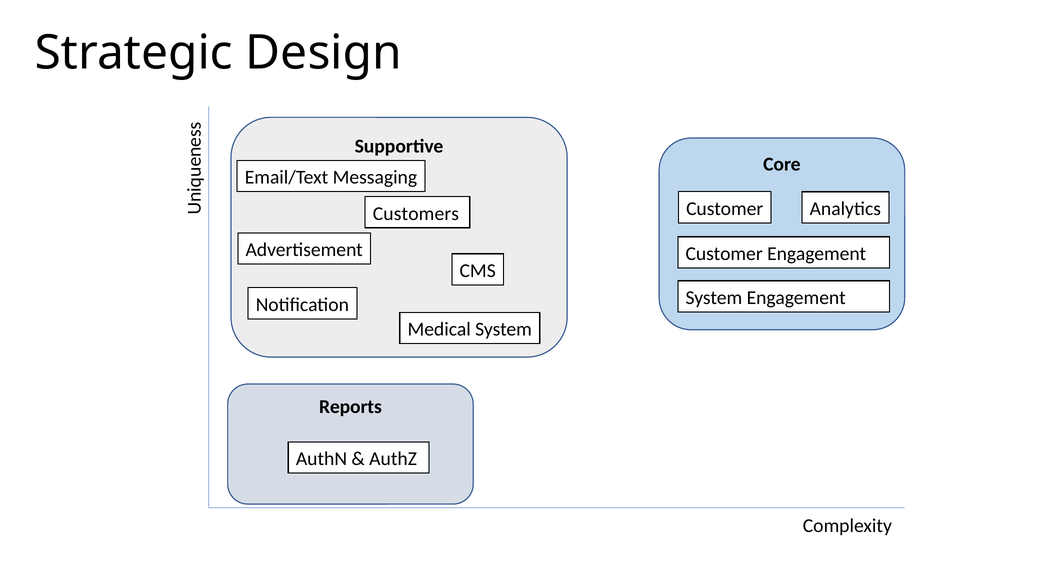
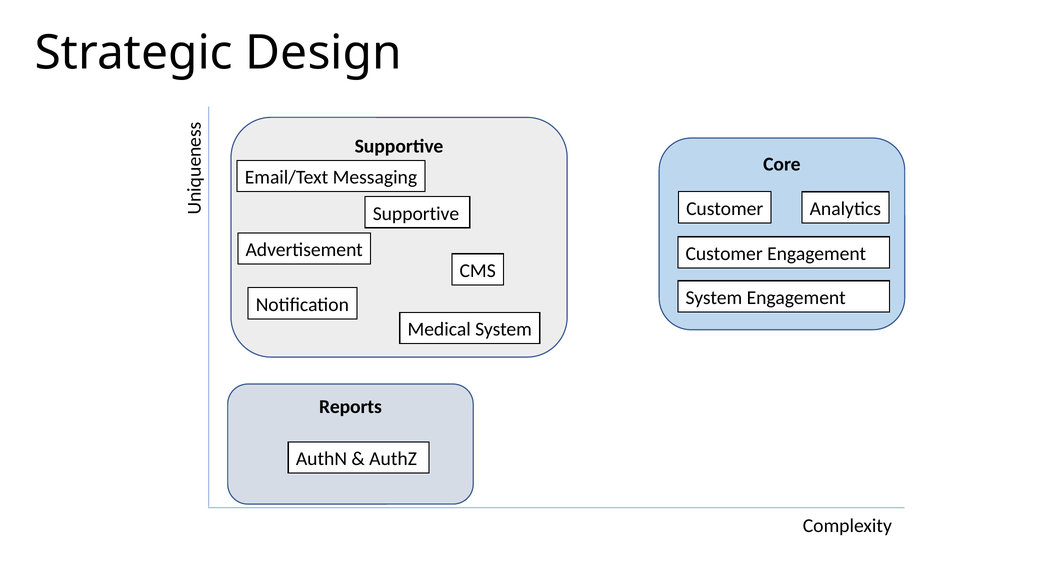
Customers: Customers -> Supportive (416, 214)
